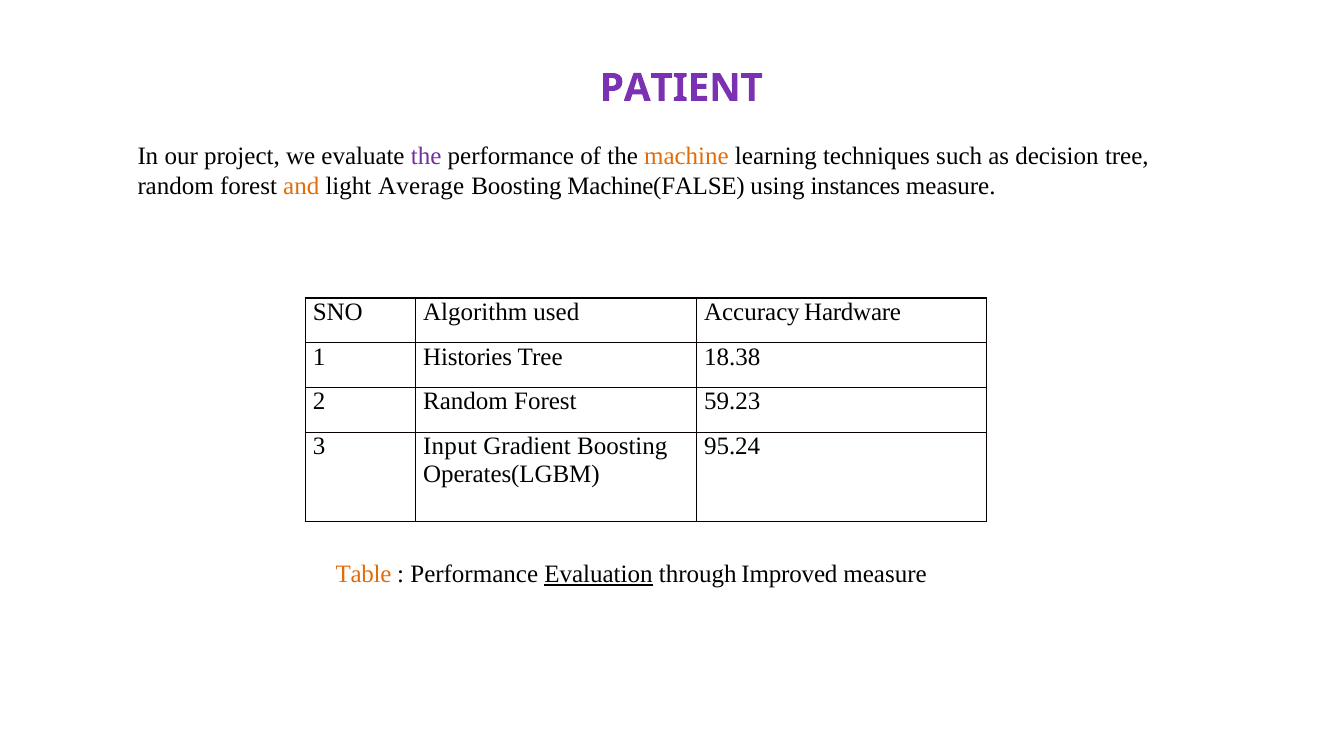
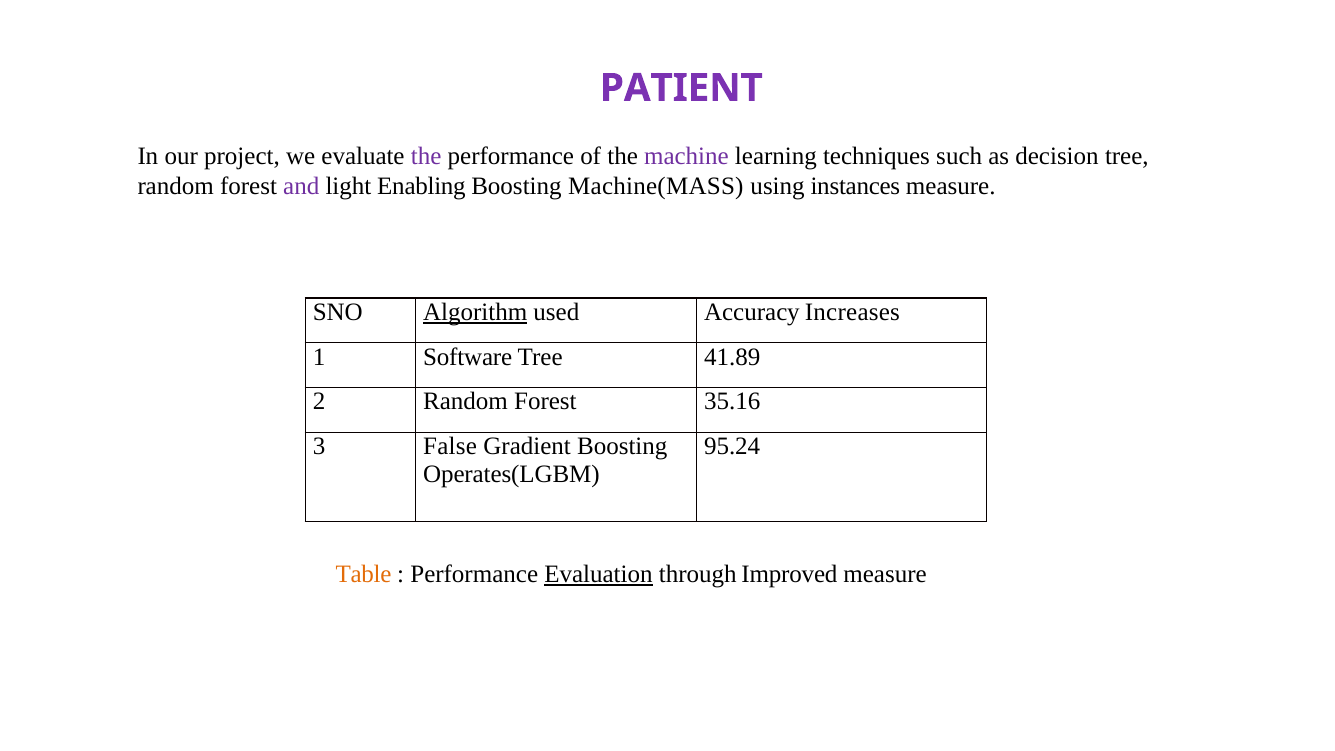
machine colour: orange -> purple (686, 156)
and colour: orange -> purple (301, 186)
Average: Average -> Enabling (421, 186)
Machine(FALSE: Machine(FALSE -> Machine(MASS (656, 186)
Algorithm underline: none -> present (475, 312)
Hardware: Hardware -> Increases (852, 312)
Histories: Histories -> Software (468, 357)
18.38: 18.38 -> 41.89 (732, 357)
59.23: 59.23 -> 35.16 (732, 402)
Input: Input -> False (450, 446)
